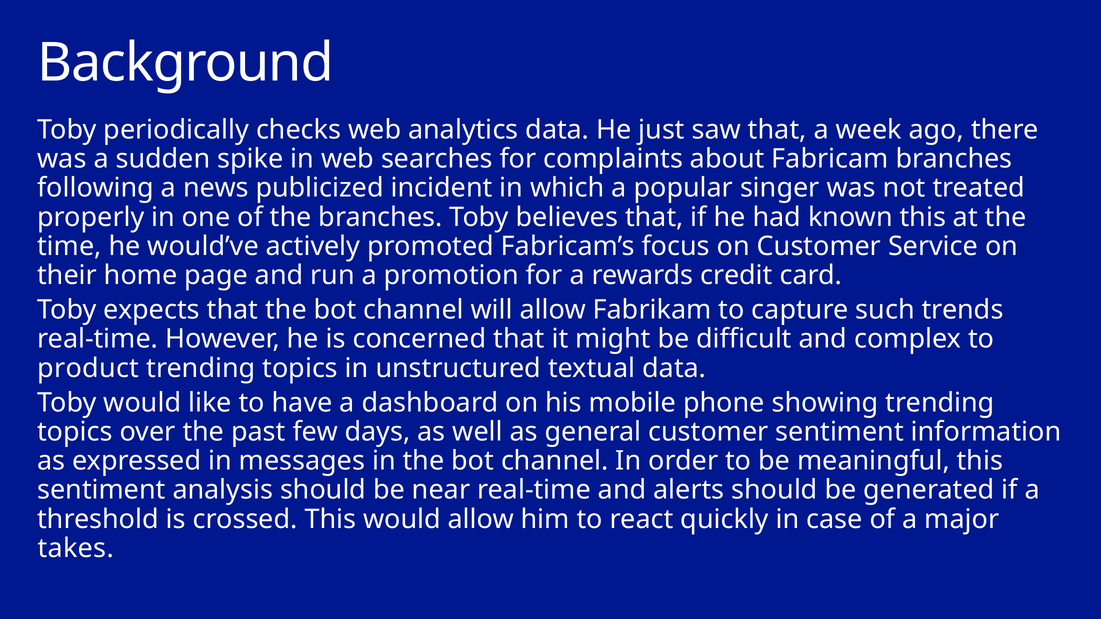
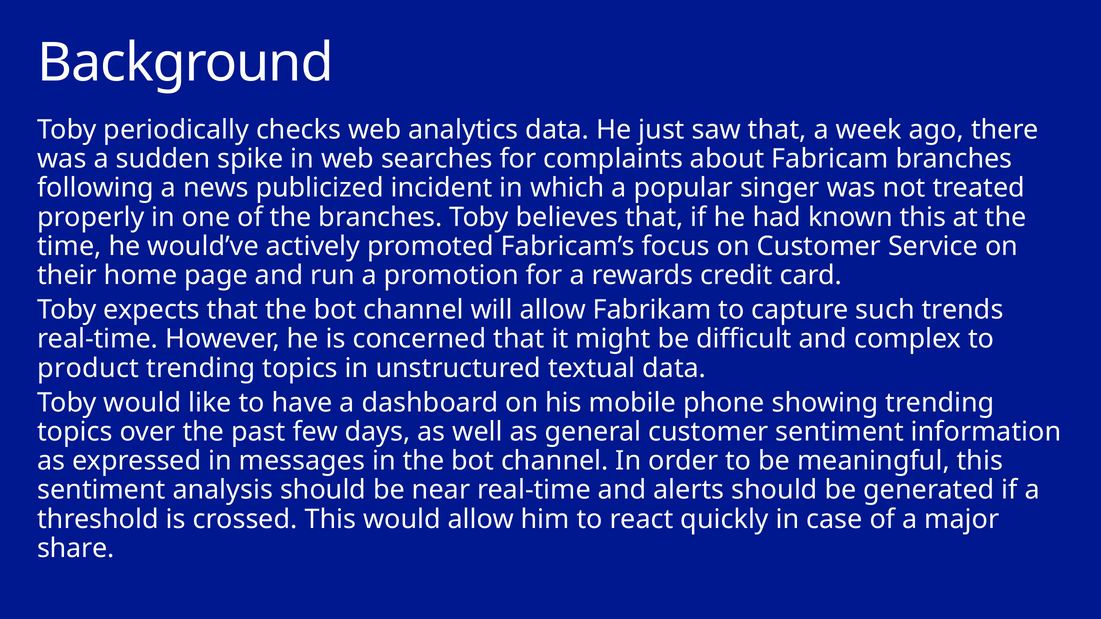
takes: takes -> share (76, 548)
